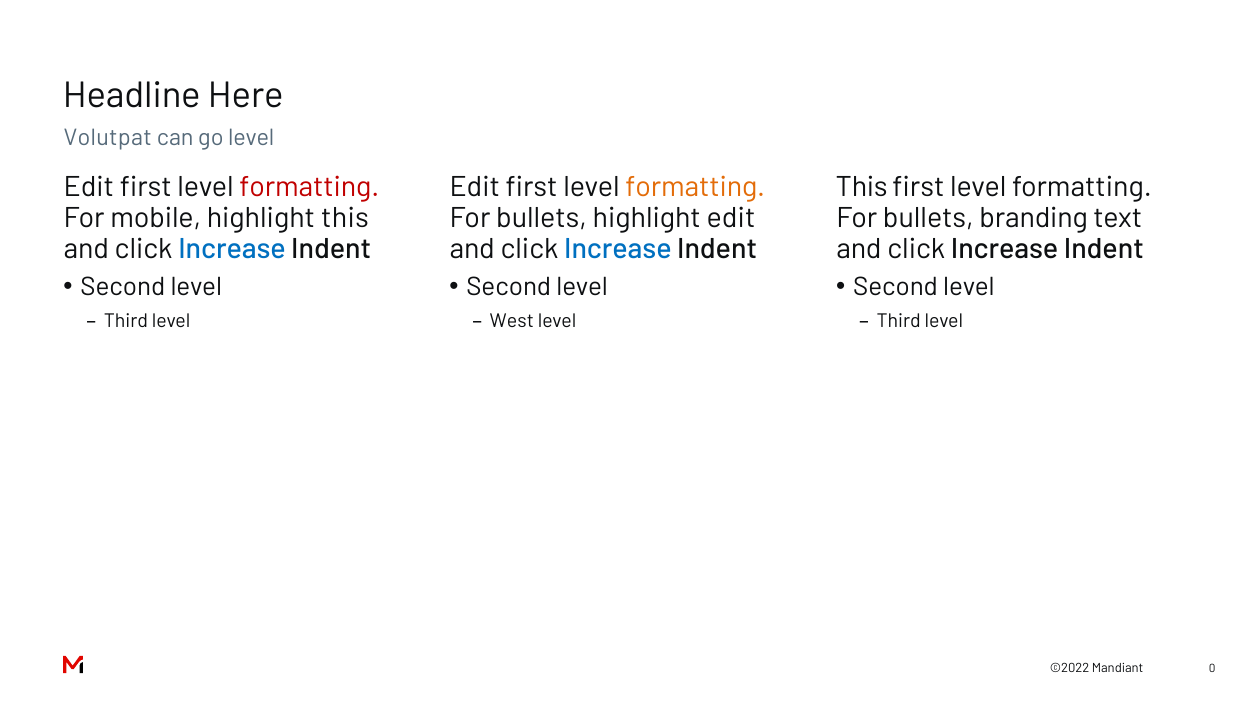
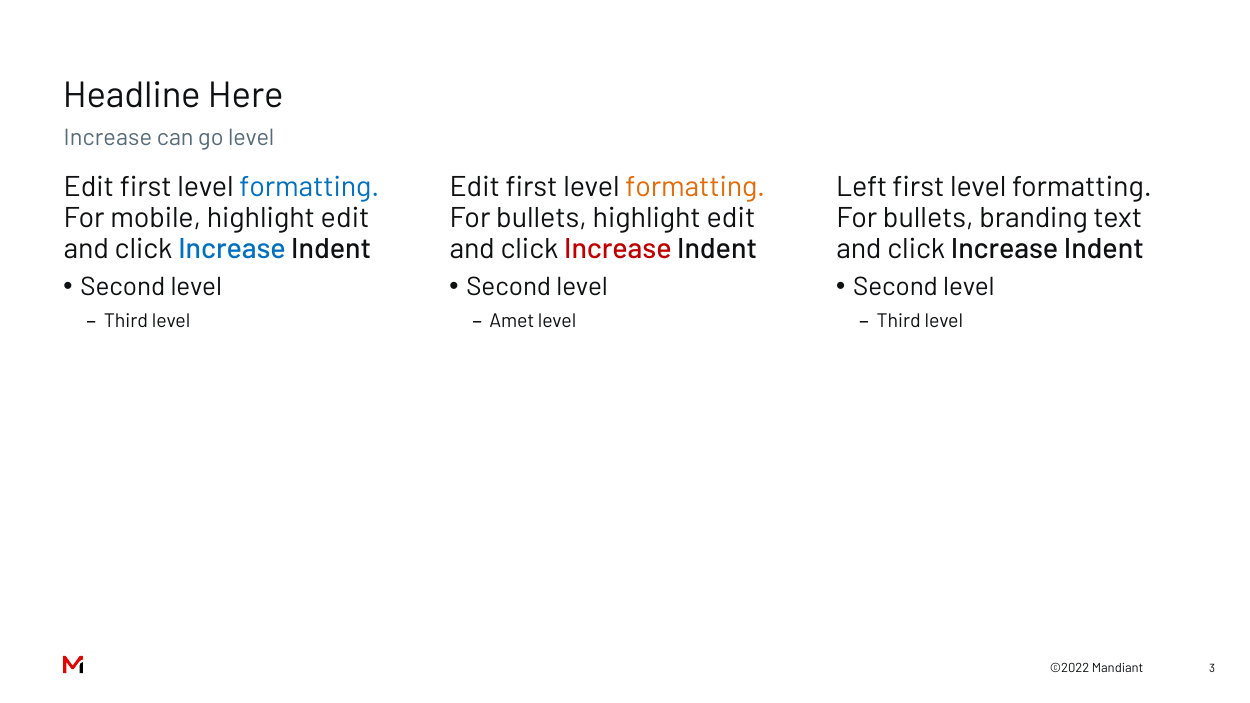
Volutpat: Volutpat -> Increase (108, 138)
formatting colour: red -> blue (309, 187)
This: This -> Left (862, 187)
this: this -> edit (345, 218)
Increase colour: blue -> red (618, 249)
West: West -> Amet (512, 321)
0: 0 -> 3 (1212, 669)
